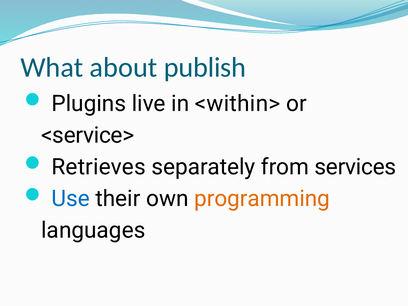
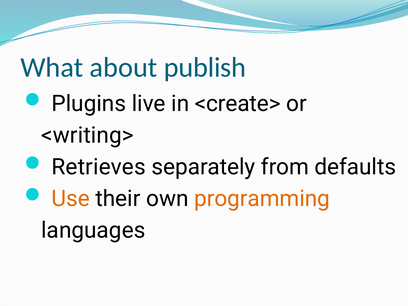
<within>: <within> -> <create> (238, 104)
<service>: <service> -> <writing> (87, 135)
services: services -> defaults (355, 167)
Use colour: blue -> orange (71, 199)
